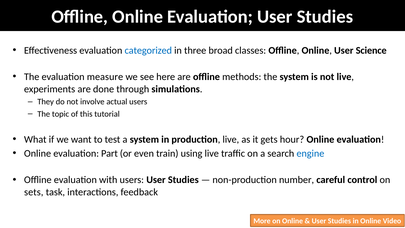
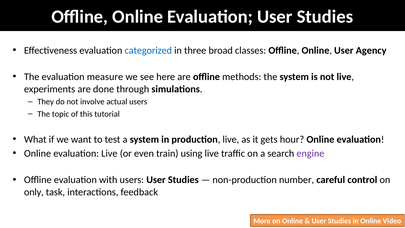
Science: Science -> Agency (371, 50)
evaluation Part: Part -> Live (109, 153)
engine colour: blue -> purple (310, 153)
sets: sets -> only (34, 192)
